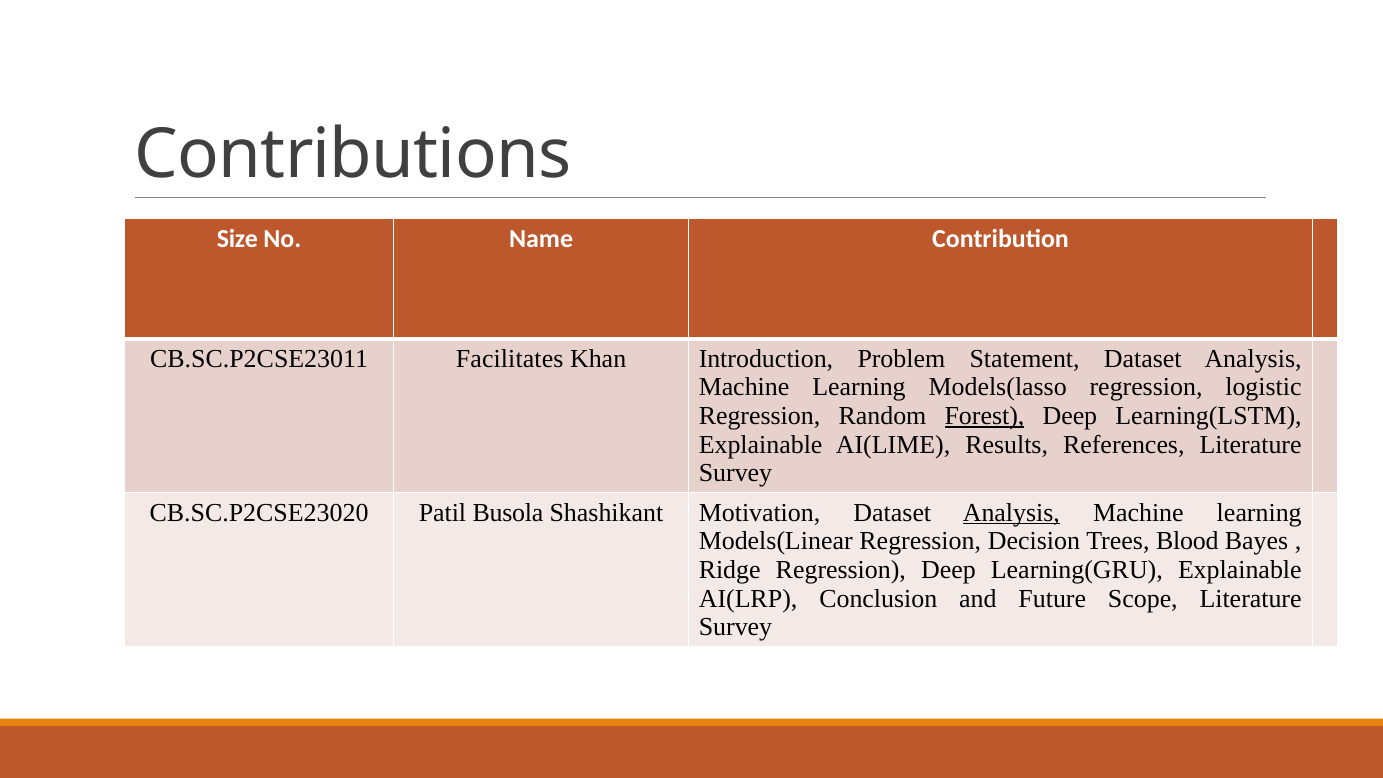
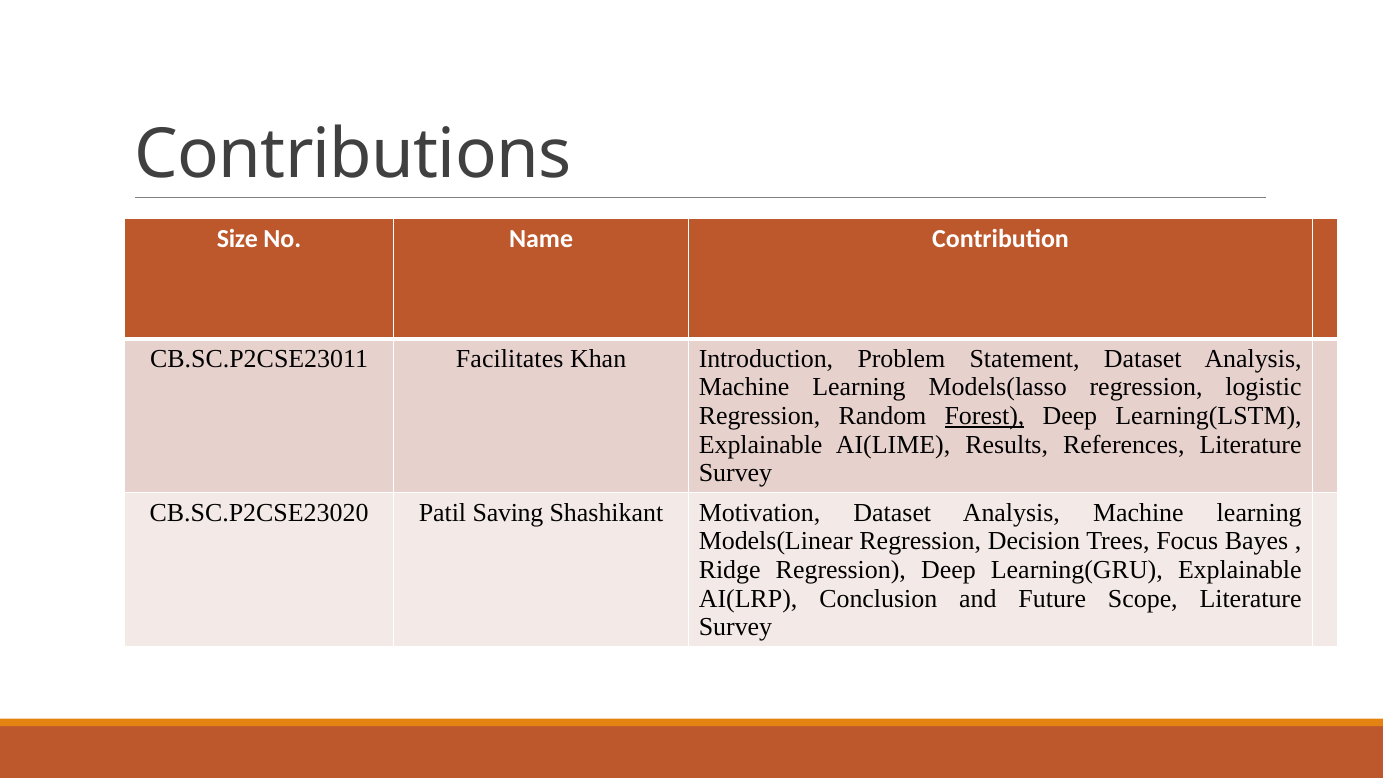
Busola: Busola -> Saving (508, 512)
Analysis underline: present -> none (1011, 512)
Blood: Blood -> Focus (1187, 541)
